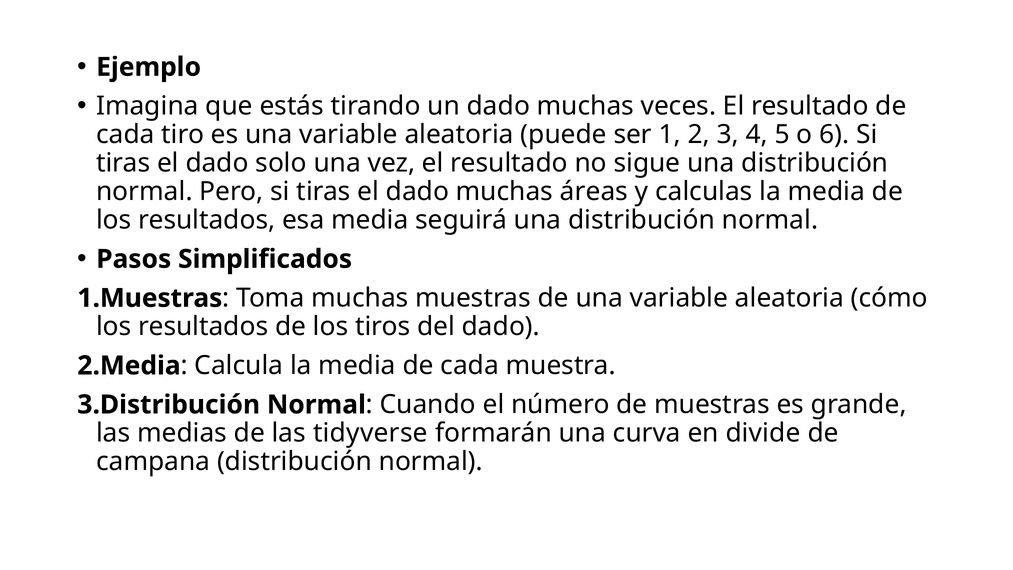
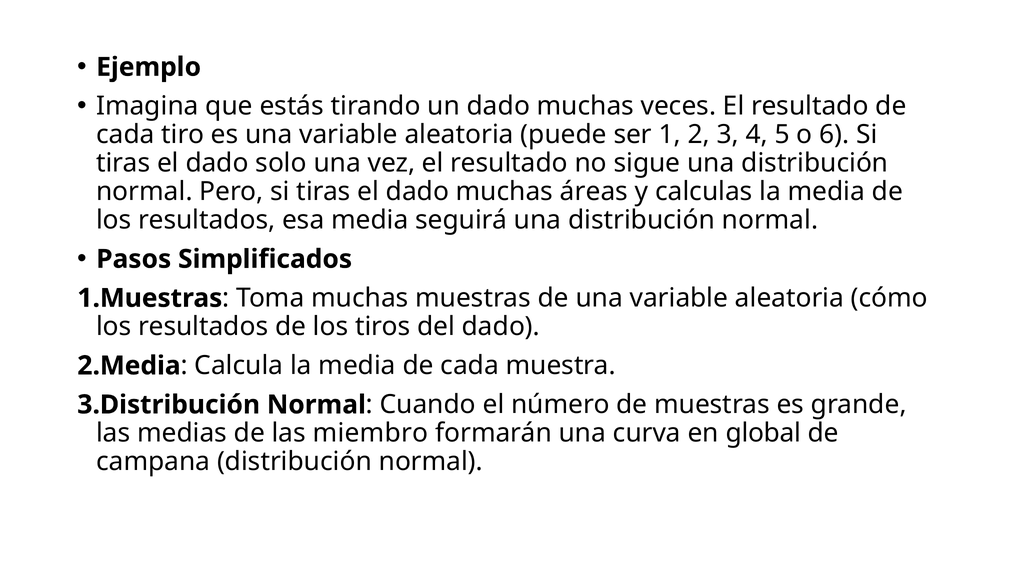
tidyverse: tidyverse -> miembro (370, 433)
divide: divide -> global (763, 433)
